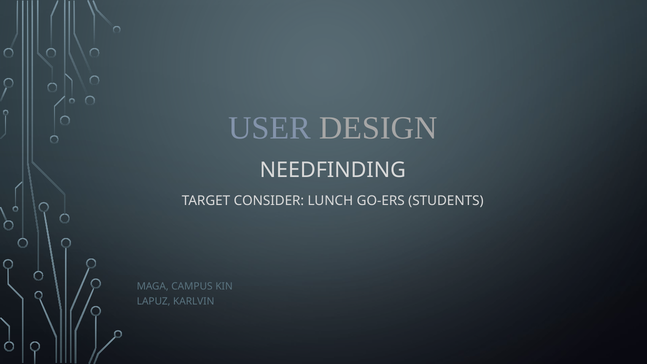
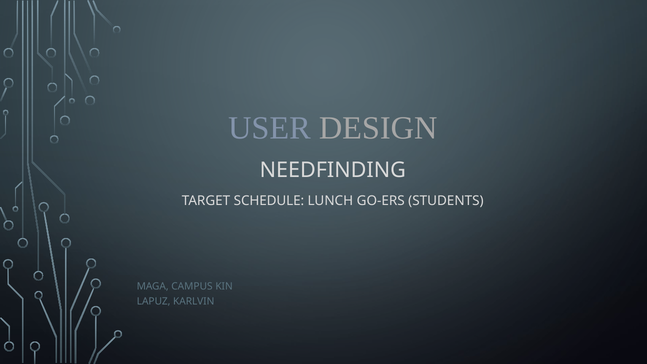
CONSIDER: CONSIDER -> SCHEDULE (269, 201)
